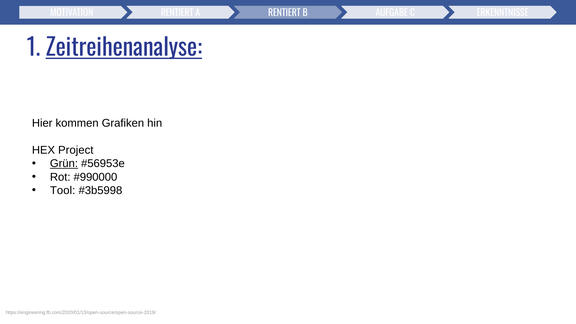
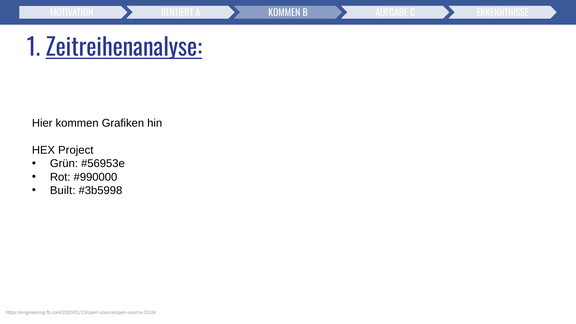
A RENTIERT: RENTIERT -> KOMMEN (284, 13)
Grün underline: present -> none (64, 164)
Tool: Tool -> Built (63, 190)
